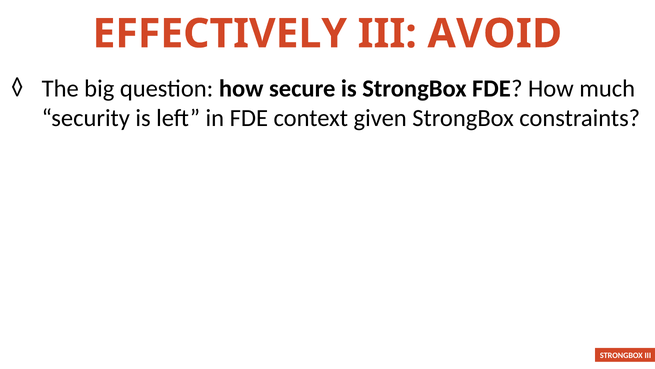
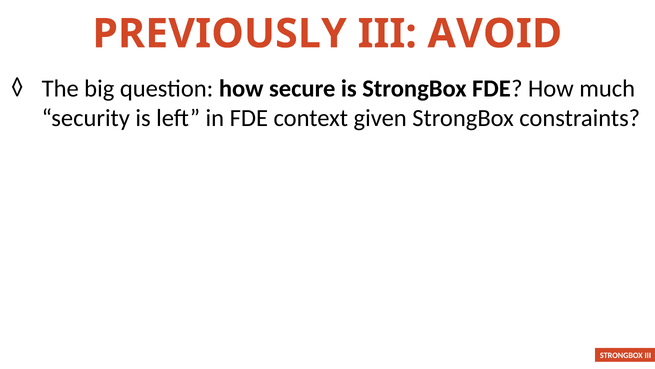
EFFECTIVELY: EFFECTIVELY -> PREVIOUSLY (220, 34)
